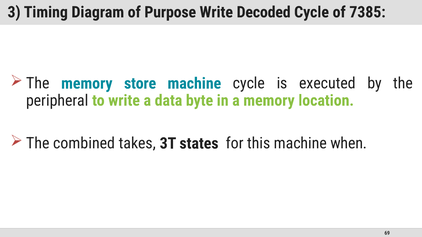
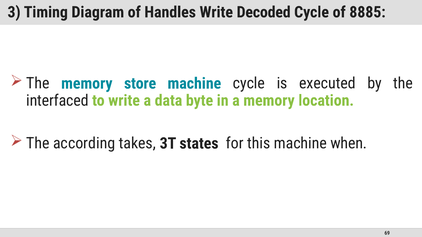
Purpose: Purpose -> Handles (170, 12)
7385: 7385 -> 8885 (367, 12)
peripheral: peripheral -> interfaced (57, 101)
combined: combined -> according (84, 144)
